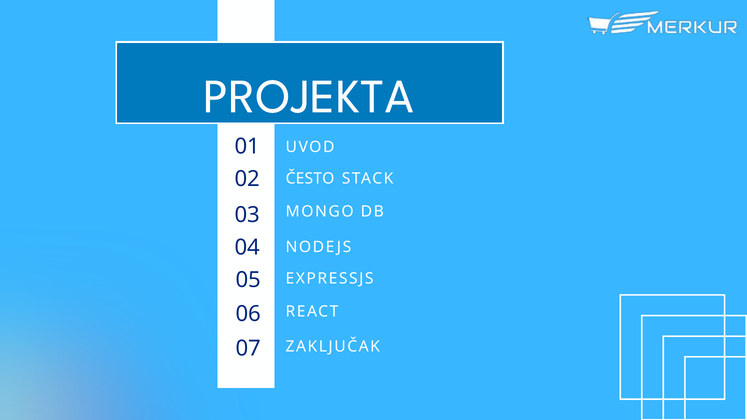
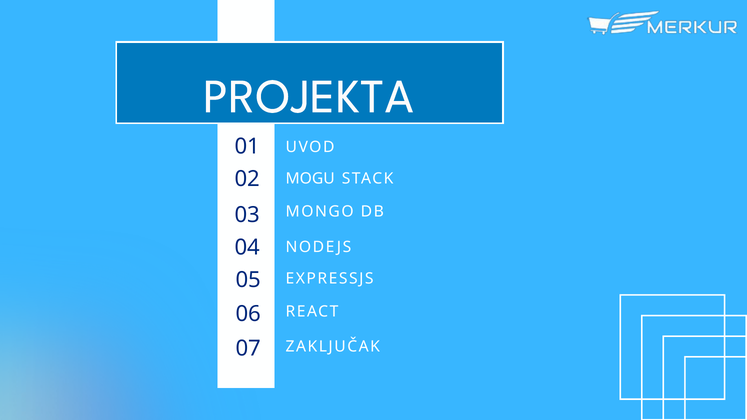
ČESTO: ČESTO -> MOGU (310, 178)
